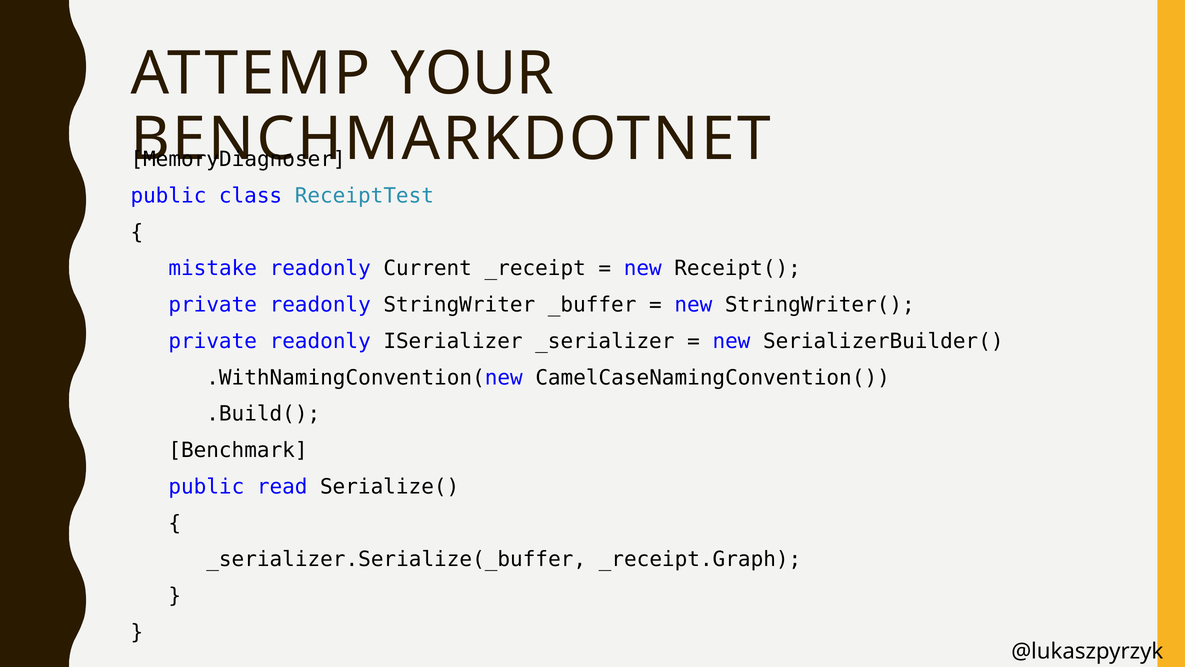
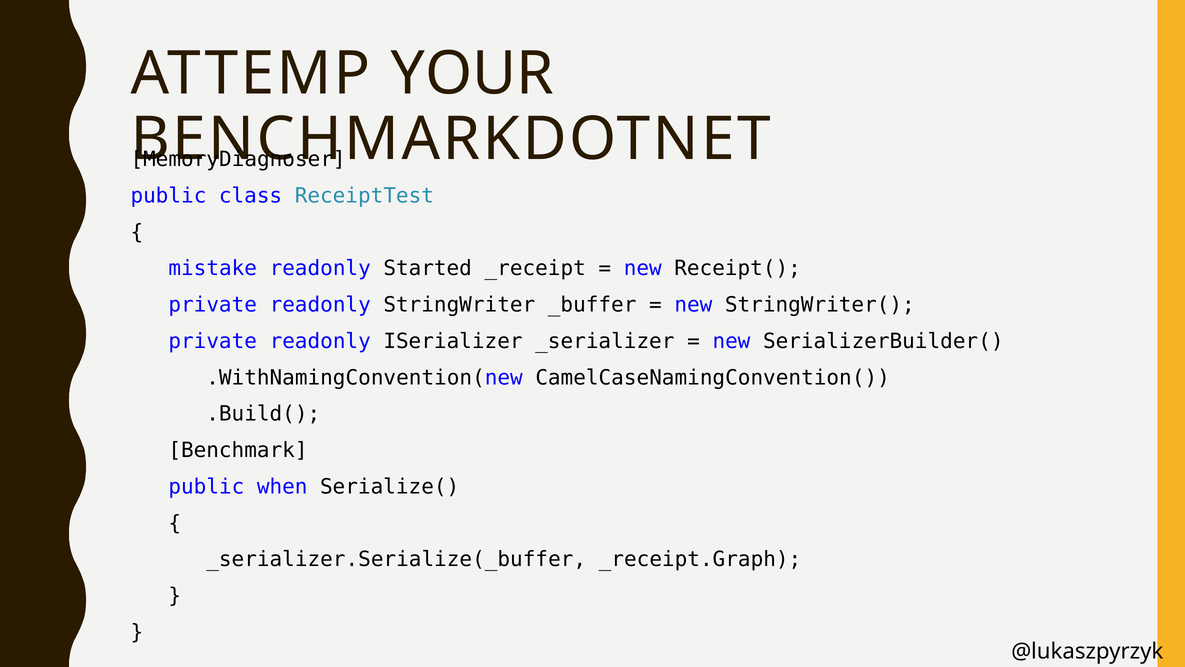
Current: Current -> Started (428, 268)
read: read -> when (282, 486)
